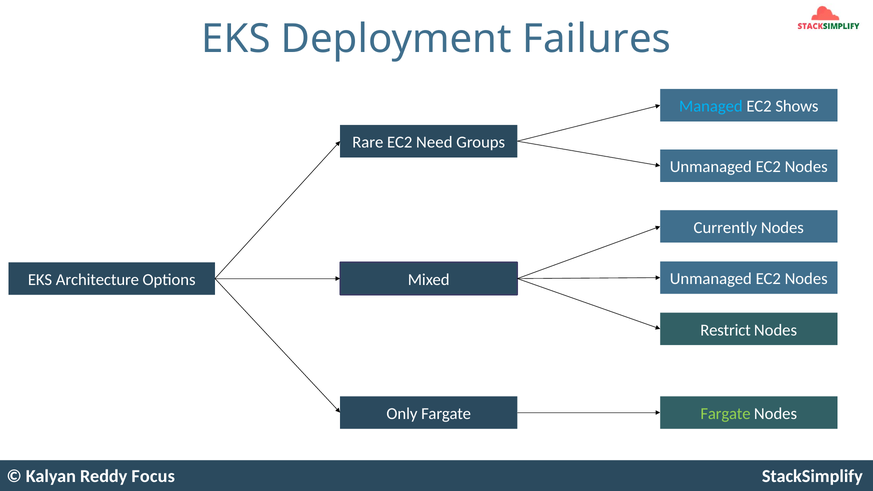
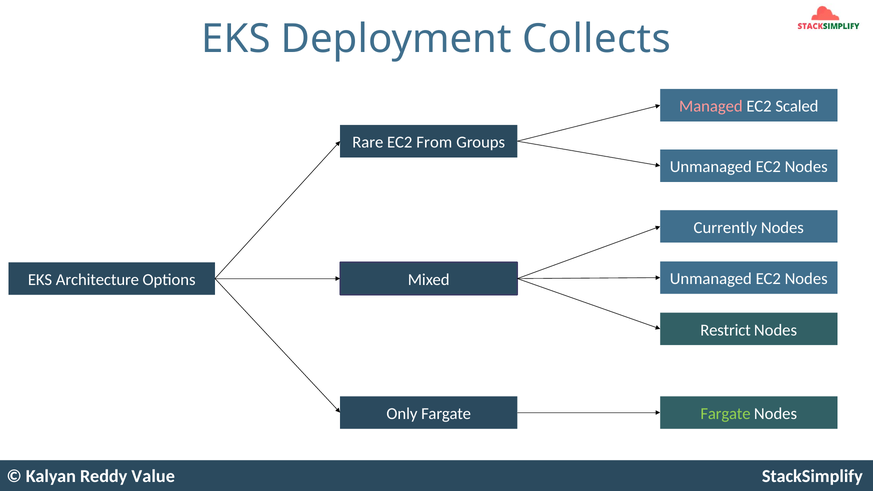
Failures: Failures -> Collects (597, 39)
Managed colour: light blue -> pink (711, 106)
Shows: Shows -> Scaled (797, 106)
Need: Need -> From (434, 142)
Focus: Focus -> Value (153, 476)
